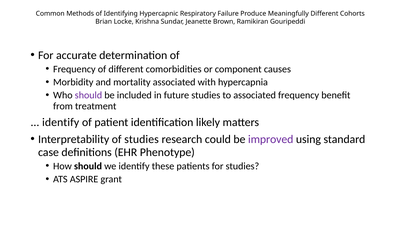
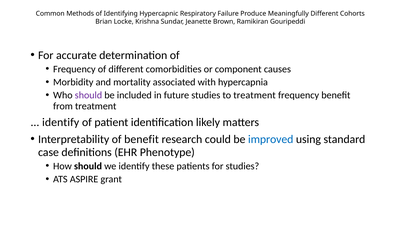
to associated: associated -> treatment (255, 95)
of studies: studies -> benefit (142, 140)
improved colour: purple -> blue (271, 140)
